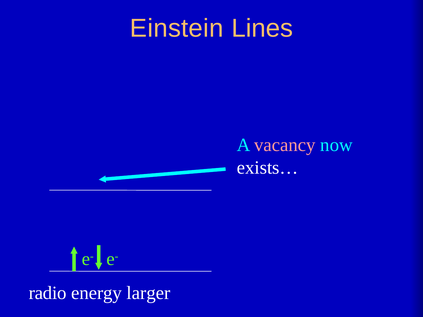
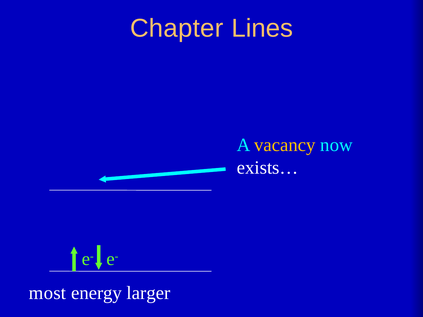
Einstein: Einstein -> Chapter (177, 28)
vacancy colour: pink -> yellow (285, 145)
radio: radio -> most (48, 293)
